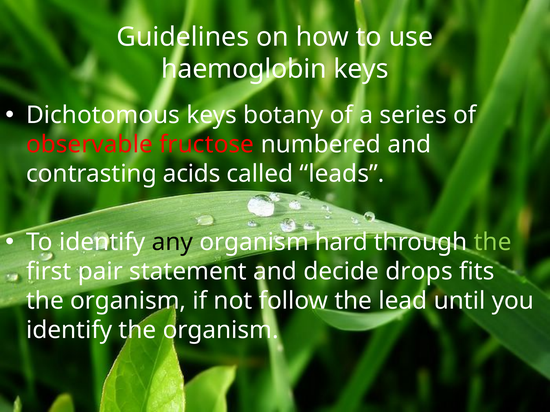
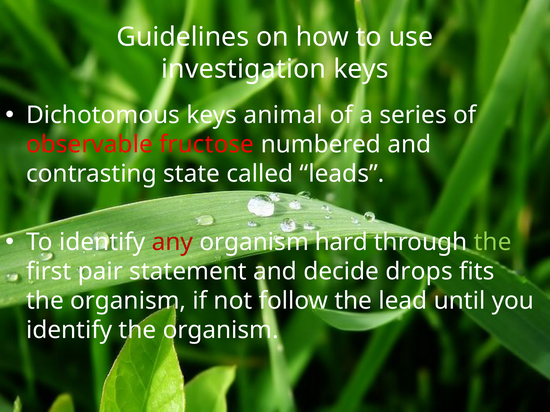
haemoglobin: haemoglobin -> investigation (244, 69)
botany: botany -> animal (283, 115)
acids: acids -> state (192, 174)
any colour: black -> red (172, 243)
